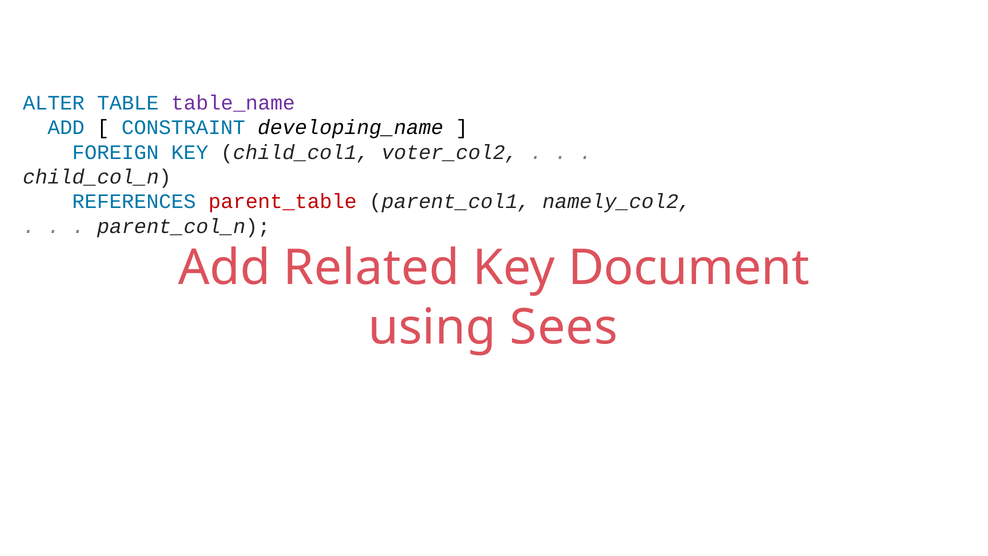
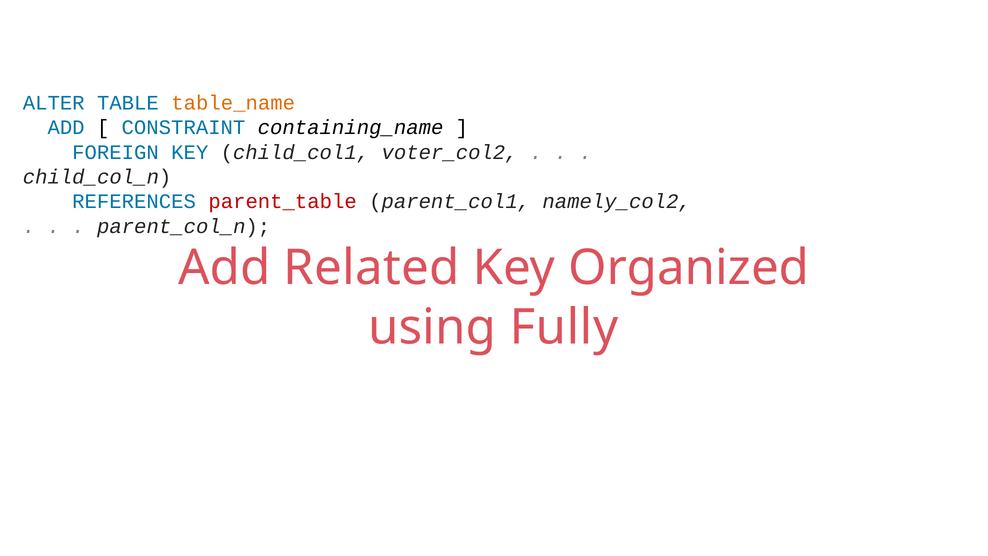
table_name colour: purple -> orange (233, 103)
developing_name: developing_name -> containing_name (351, 127)
Document: Document -> Organized (689, 268)
Sees: Sees -> Fully (564, 327)
